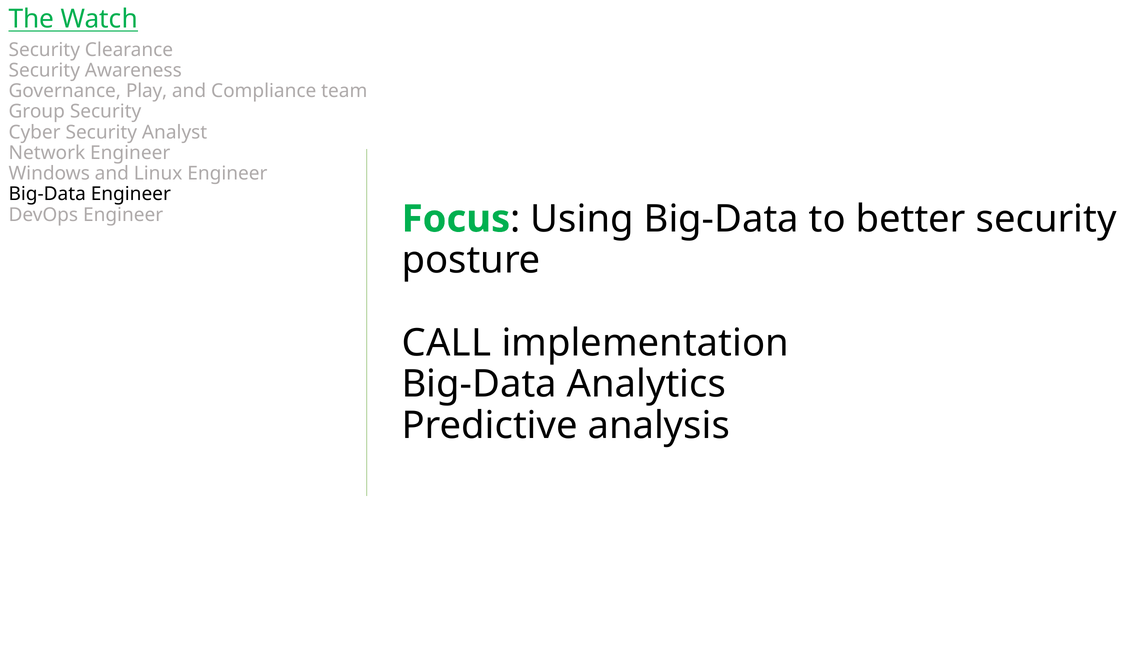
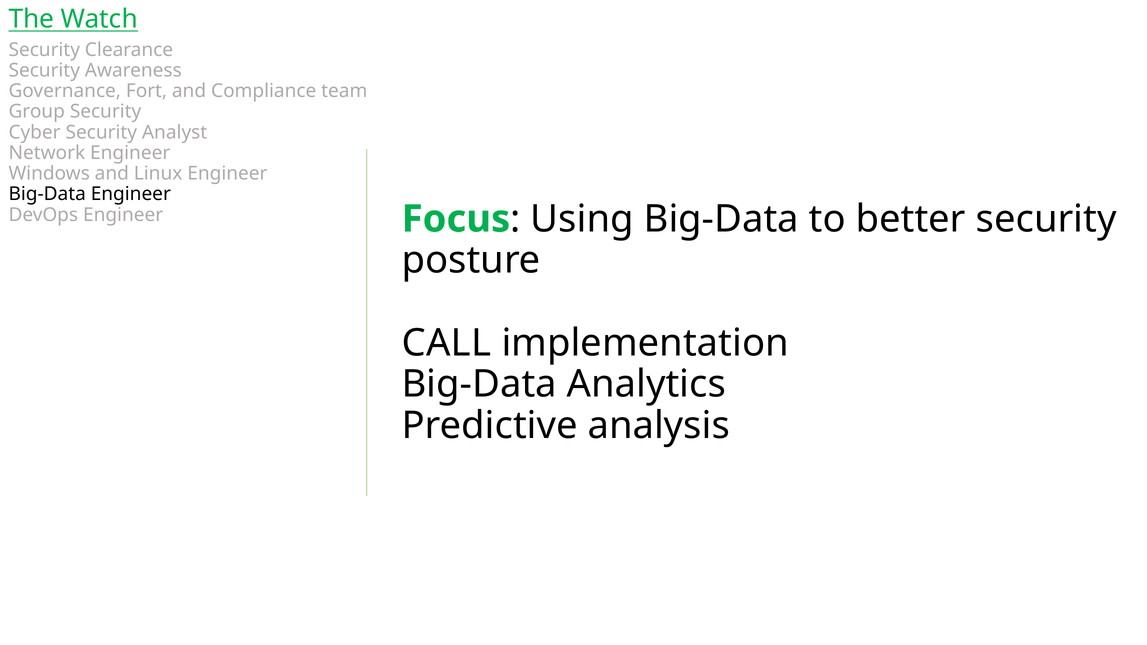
Play: Play -> Fort (147, 91)
